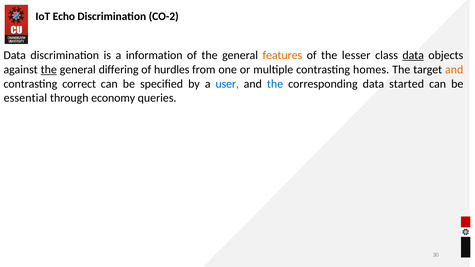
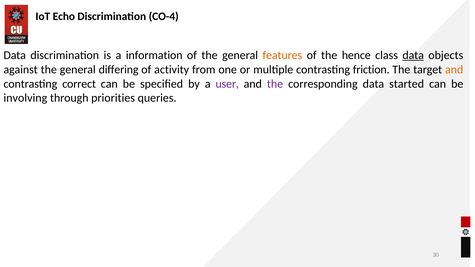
CO-2: CO-2 -> CO-4 (164, 16)
lesser: lesser -> hence (356, 55)
the underline: present -> none (49, 70)
hurdles: hurdles -> activity (172, 70)
homes: homes -> friction (371, 70)
user colour: blue -> purple (227, 84)
the colour: blue -> purple (275, 84)
essential: essential -> involving (25, 98)
economy: economy -> priorities (113, 98)
